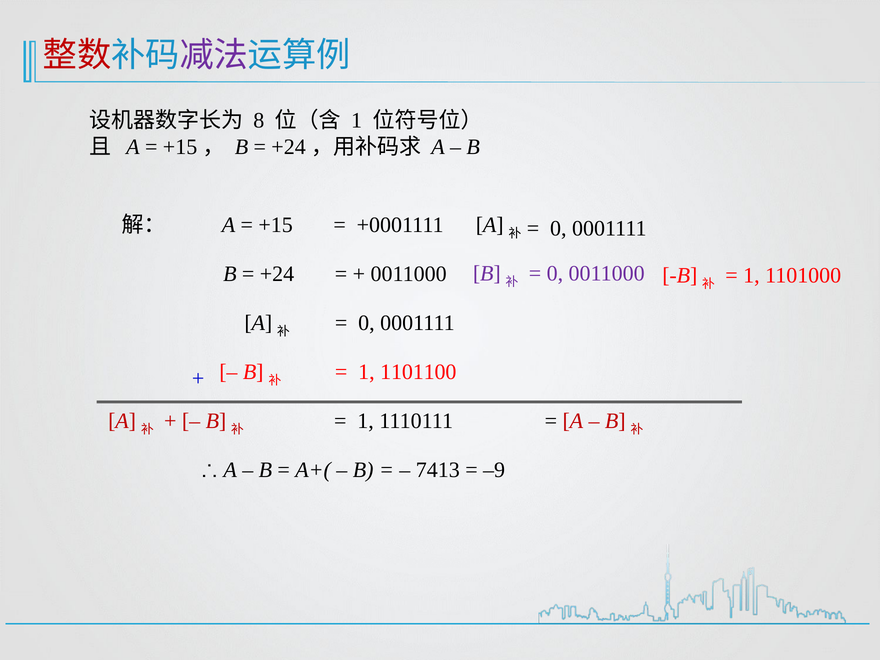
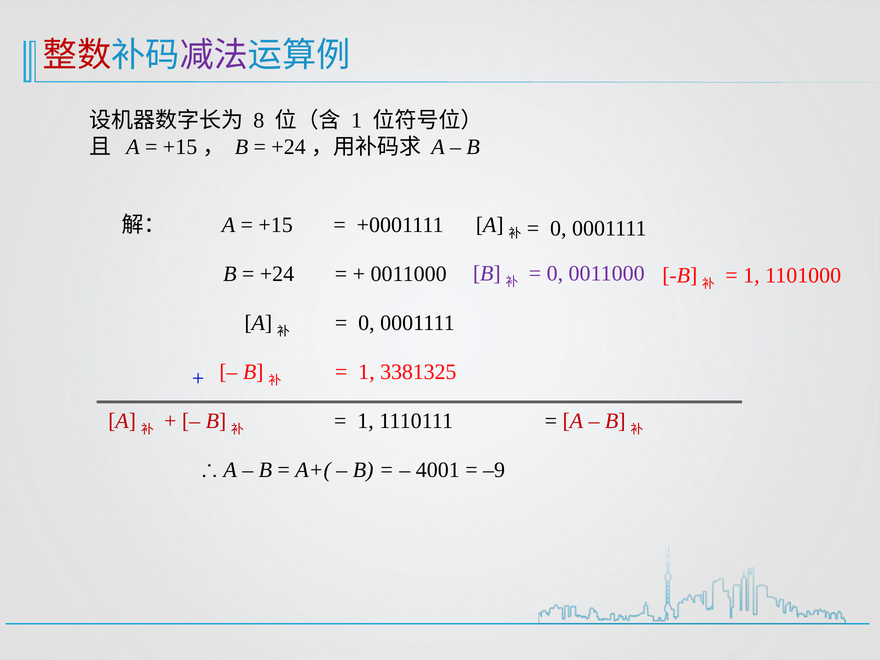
1101100: 1101100 -> 3381325 (418, 372)
7413: 7413 -> 4001 (438, 470)
